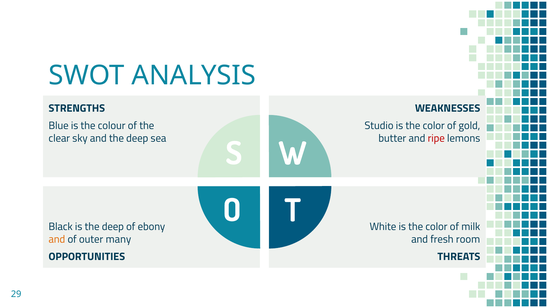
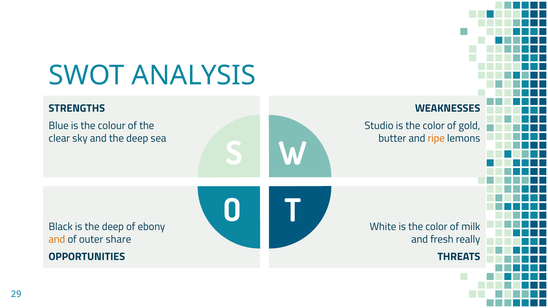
ripe colour: red -> orange (436, 138)
many: many -> share (118, 240)
room: room -> really (468, 240)
